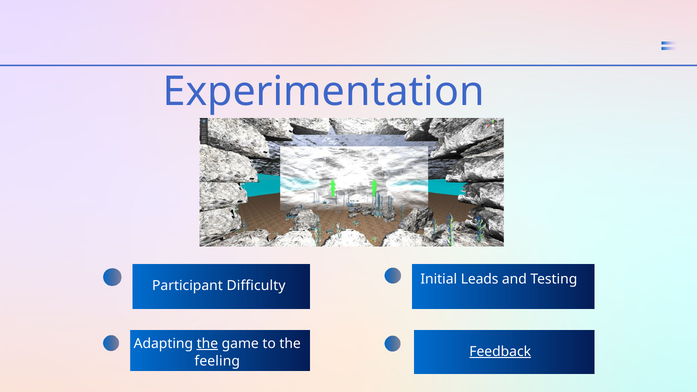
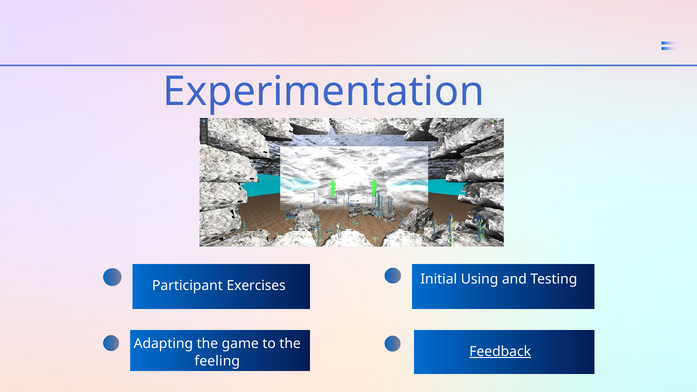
Leads: Leads -> Using (480, 279)
Difficulty: Difficulty -> Exercises (256, 286)
the underline: present -> none (207, 344)
